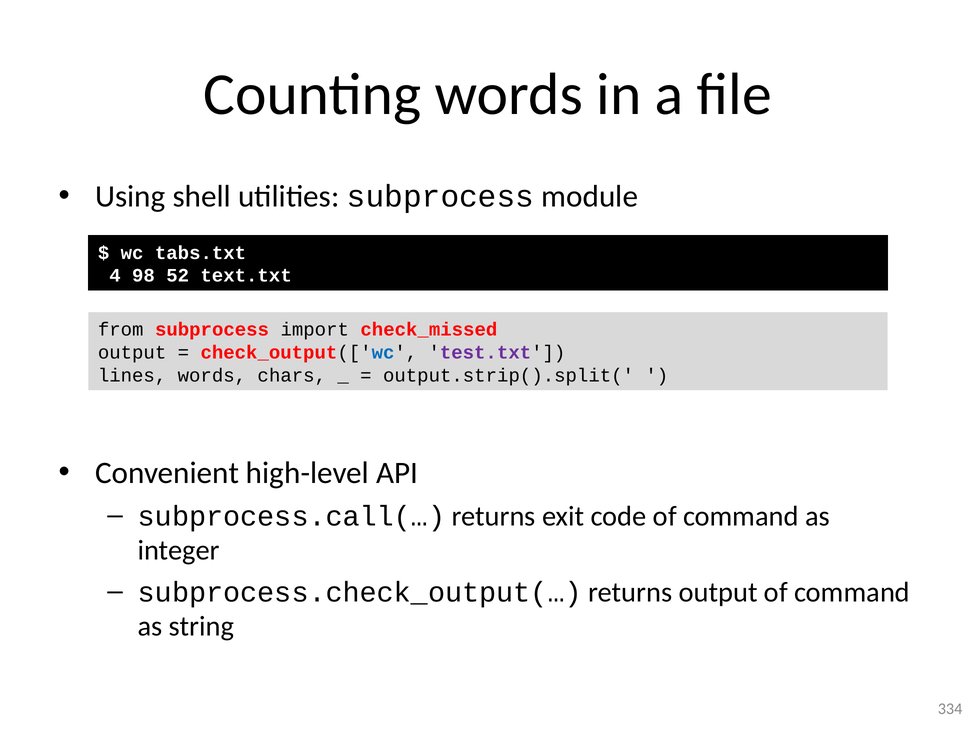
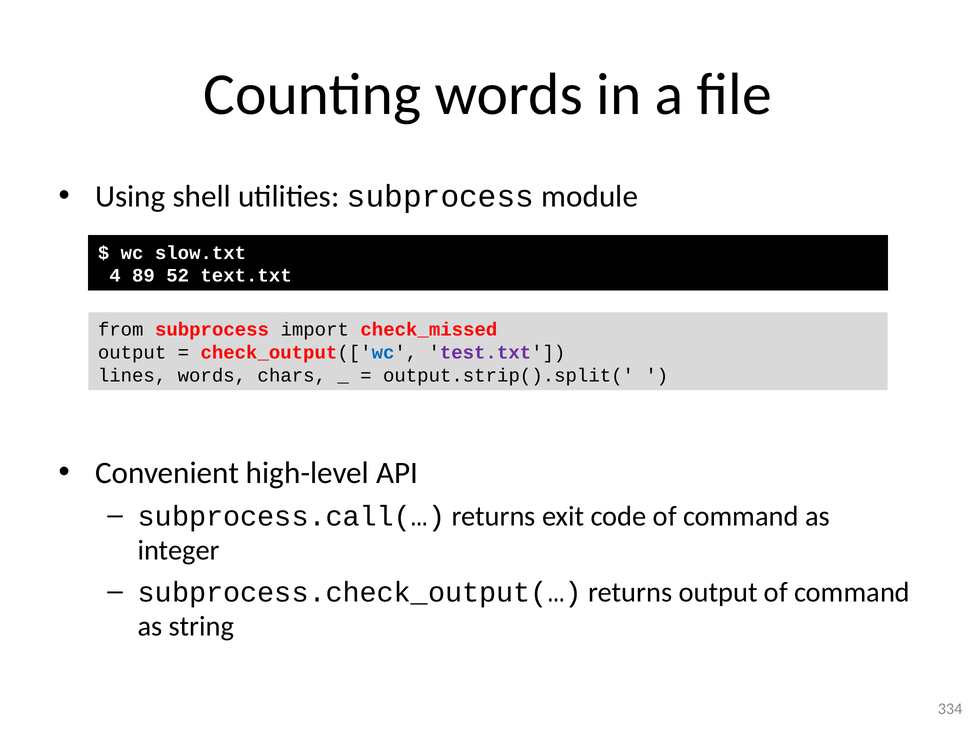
tabs.txt: tabs.txt -> slow.txt (201, 253)
98: 98 -> 89 (143, 276)
